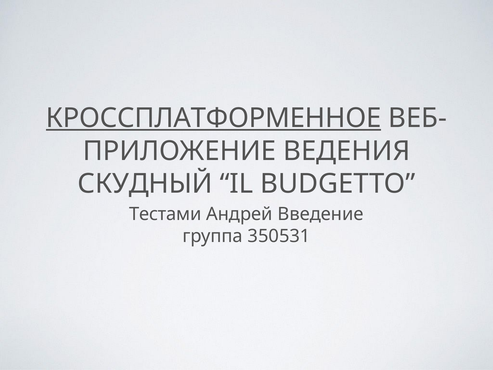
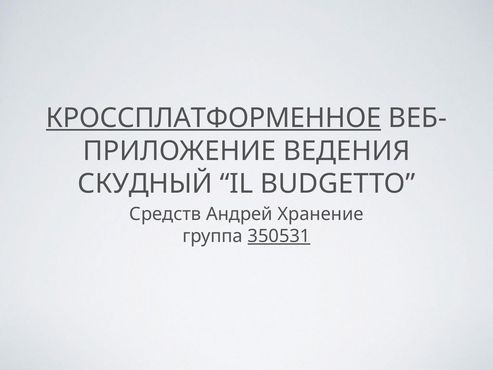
Тестами: Тестами -> Средств (165, 214)
Введение: Введение -> Хранение (321, 214)
350531 underline: none -> present (279, 236)
